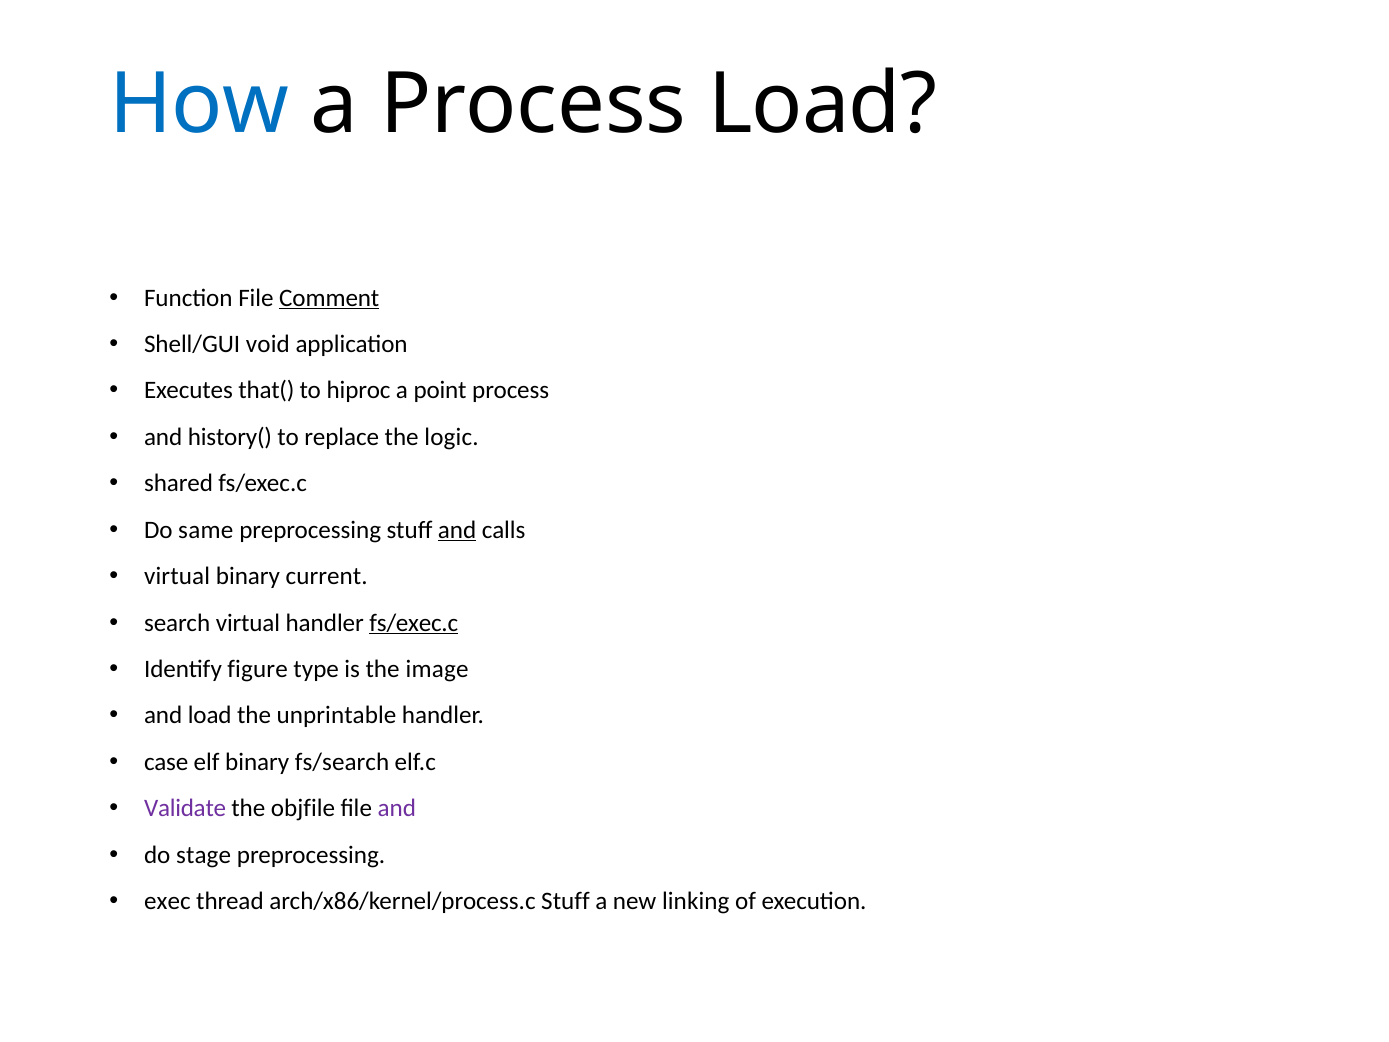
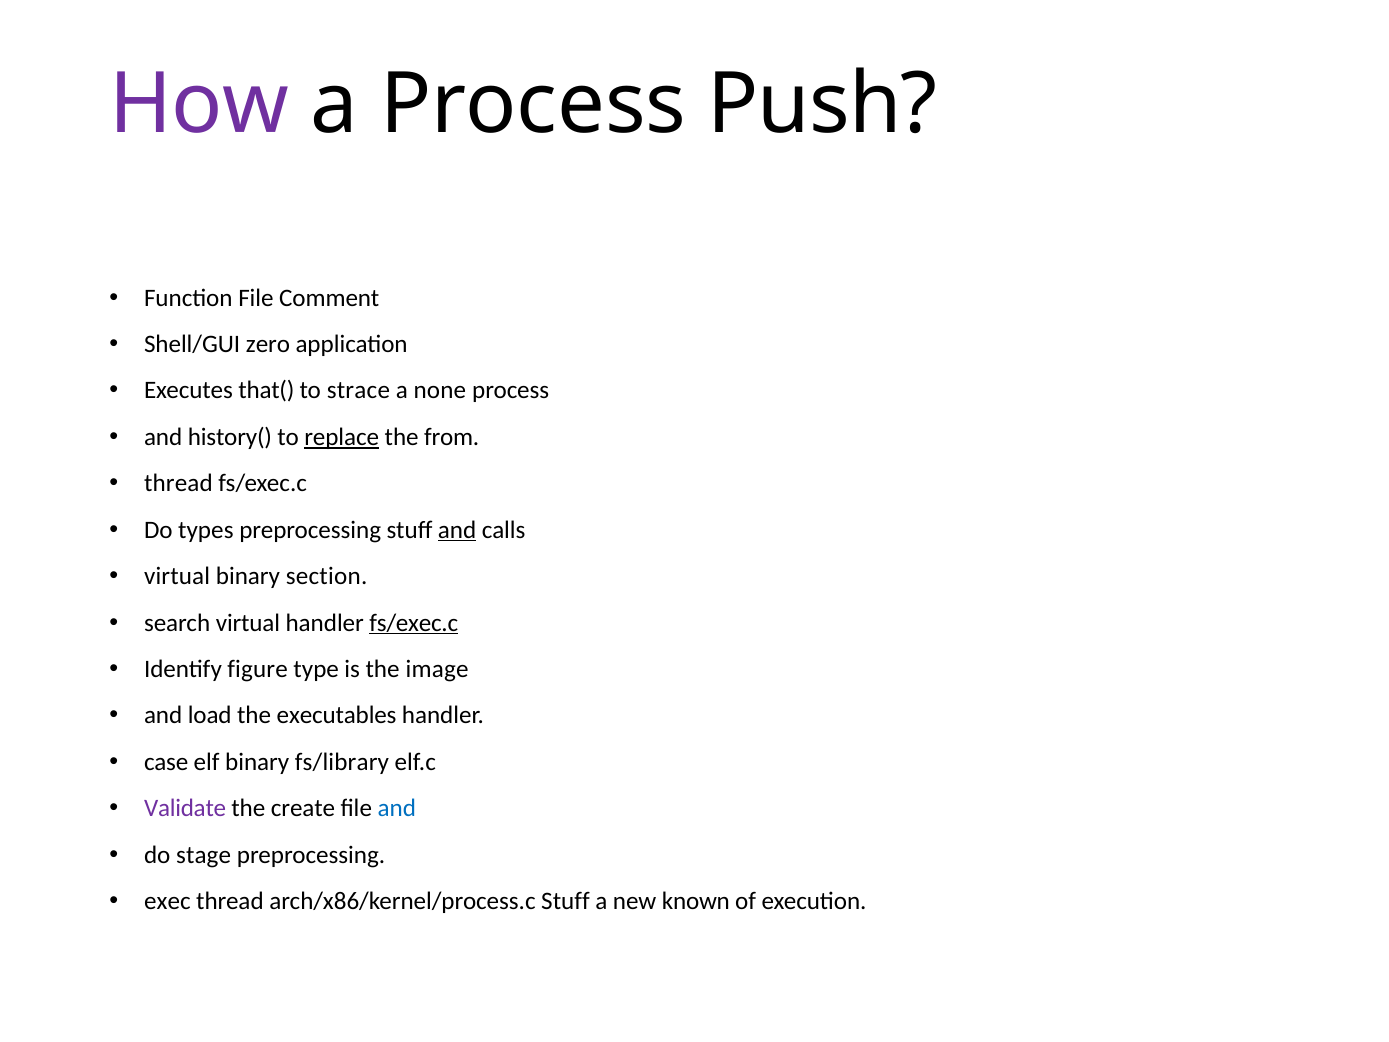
How colour: blue -> purple (199, 105)
Process Load: Load -> Push (823, 105)
Comment underline: present -> none (329, 298)
void: void -> zero (268, 344)
hiproc: hiproc -> strace (358, 391)
point: point -> none (440, 391)
replace underline: none -> present (342, 437)
logic: logic -> from (452, 437)
shared: shared -> thread (178, 483)
same: same -> types (206, 530)
current: current -> section (327, 576)
unprintable: unprintable -> executables (337, 716)
fs/search: fs/search -> fs/library (342, 762)
objfile: objfile -> create (303, 808)
and colour: purple -> blue (397, 808)
linking: linking -> known (696, 901)
